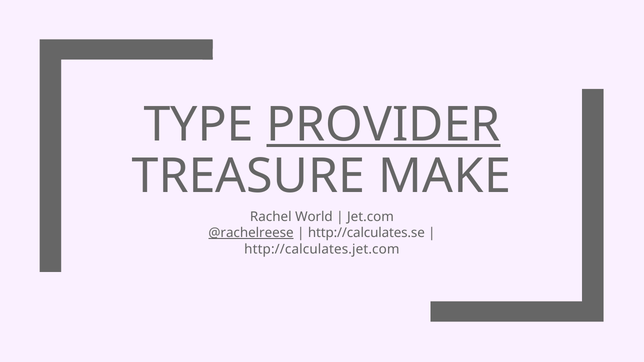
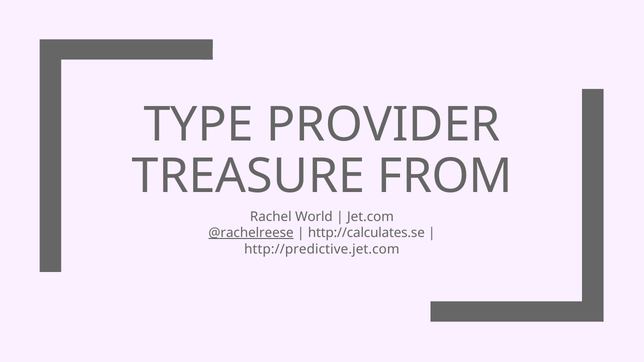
PROVIDER underline: present -> none (383, 125)
MAKE: MAKE -> FROM (445, 177)
http://calculates.jet.com: http://calculates.jet.com -> http://predictive.jet.com (322, 249)
